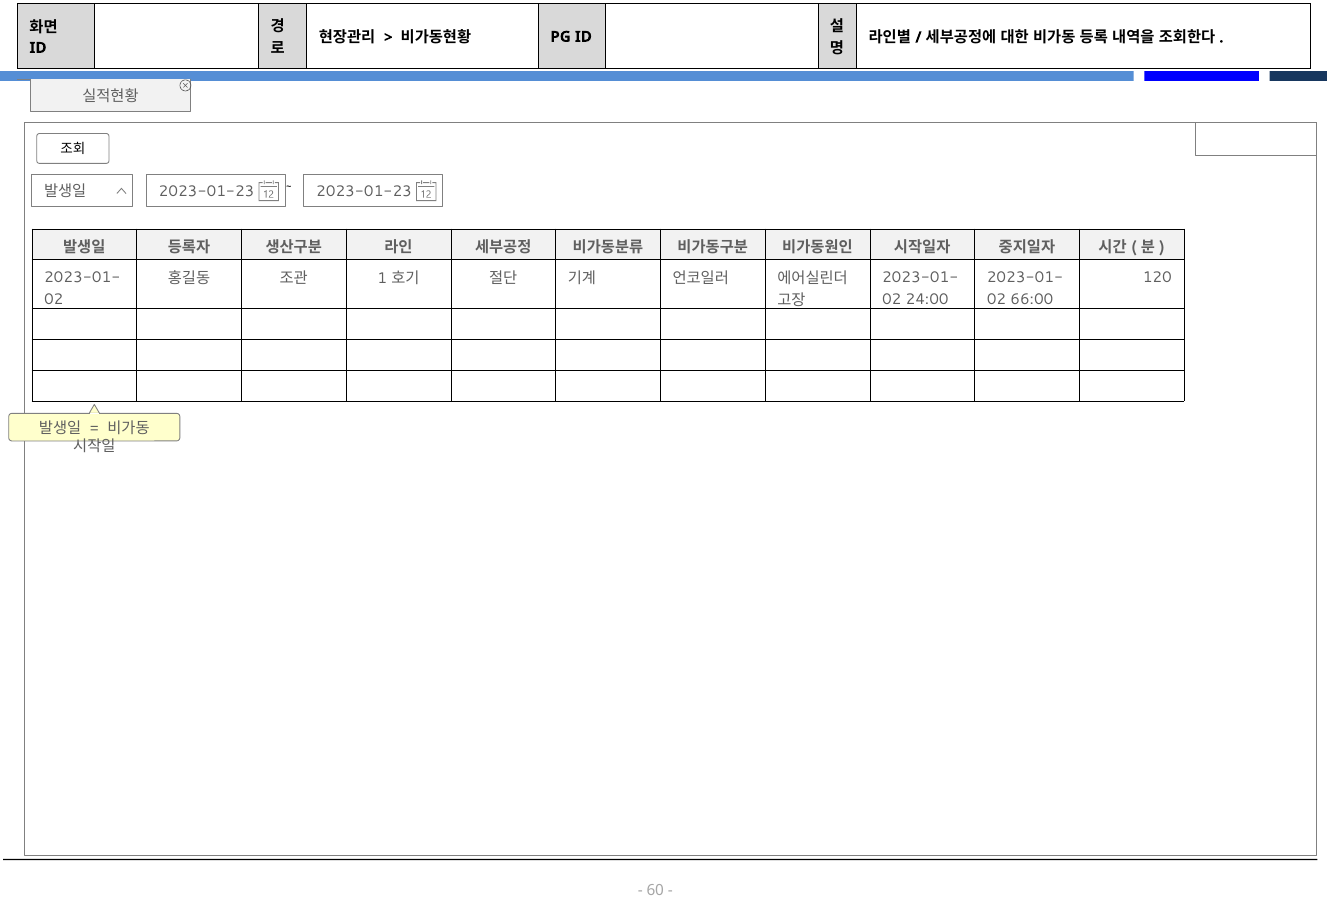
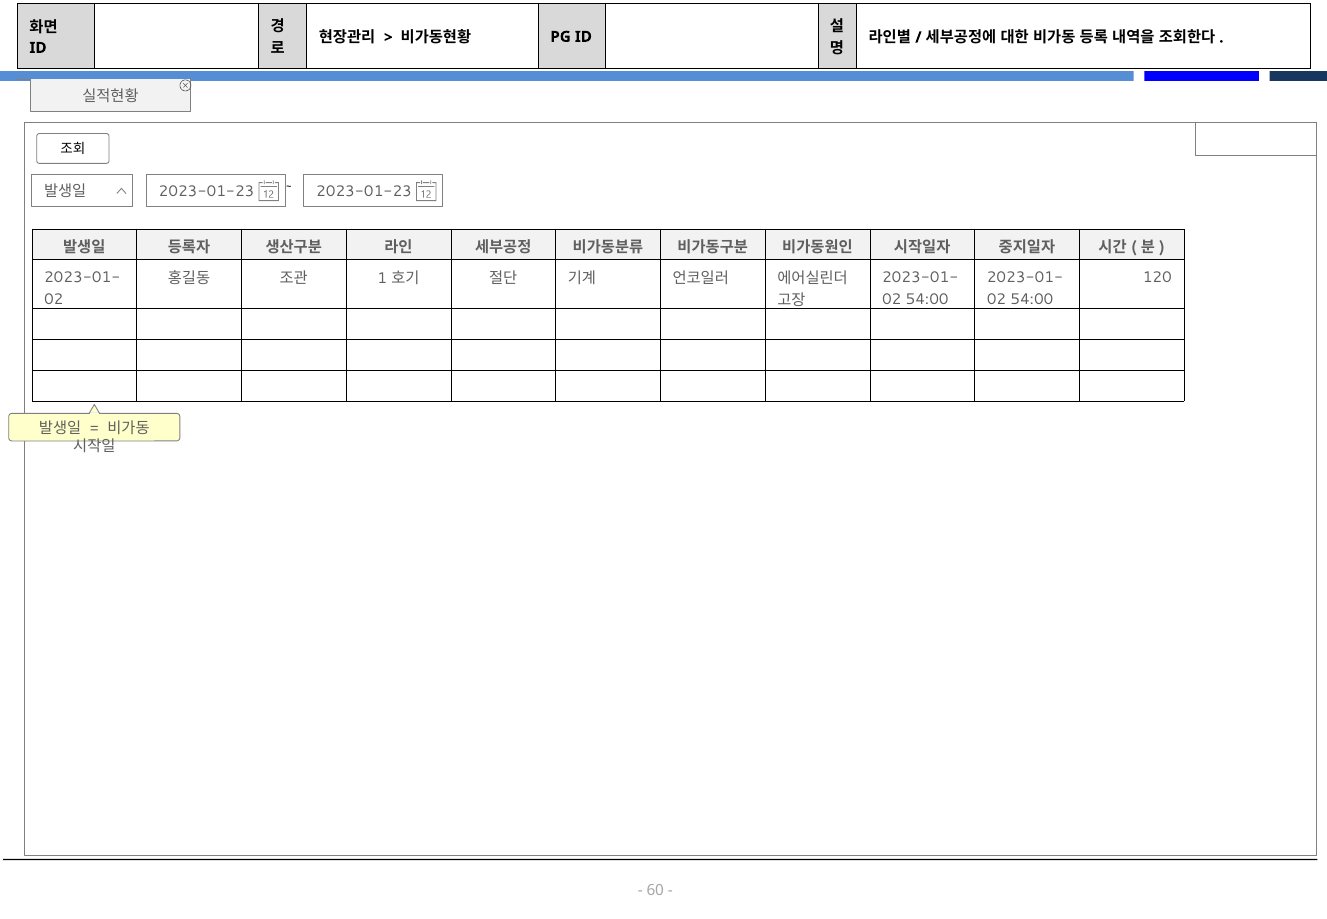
24:00: 24:00 -> 54:00 (927, 299)
66:00: 66:00 -> 54:00 (1032, 299)
